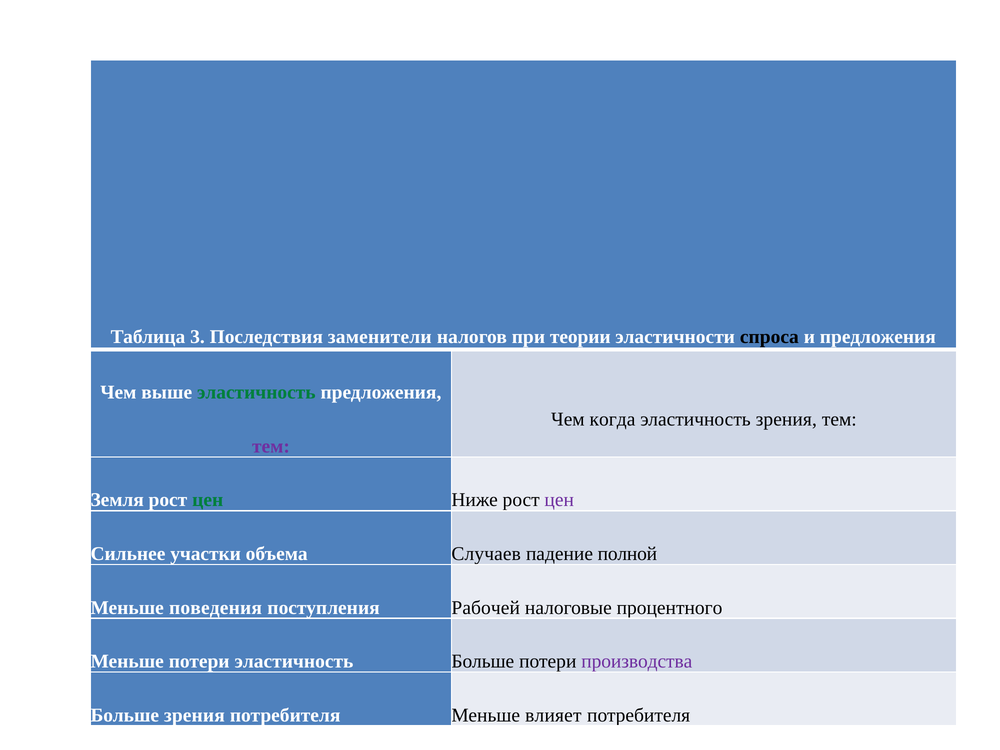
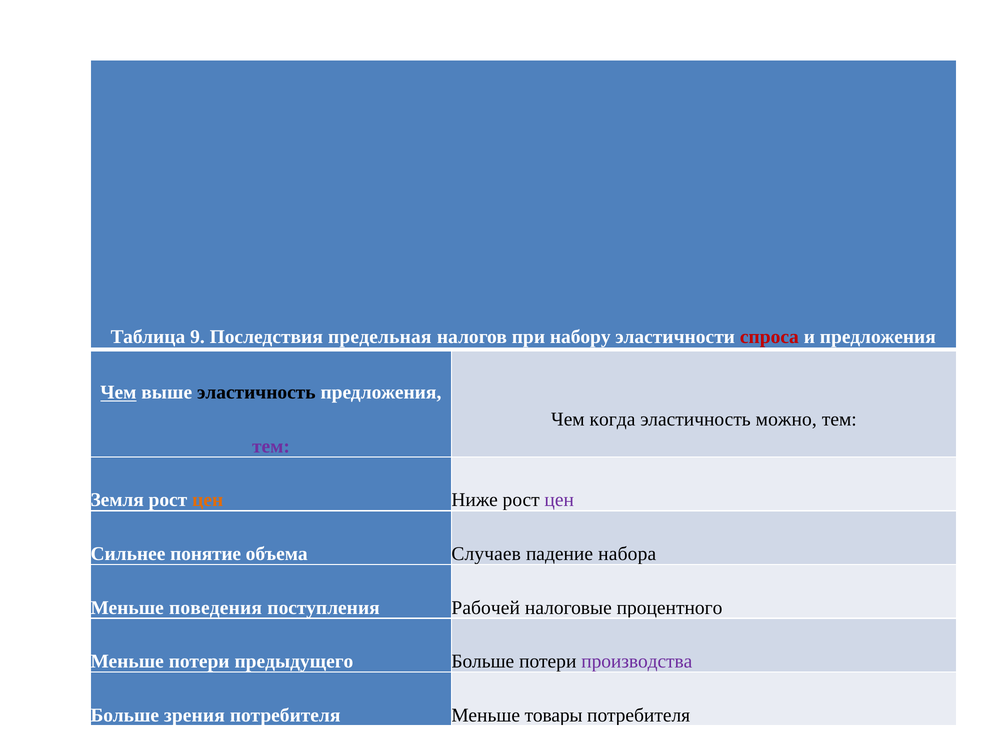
3: 3 -> 9 (197, 337)
заменители: заменители -> предельная (380, 337)
теории: теории -> набору (580, 337)
спроса colour: black -> red (769, 337)
Чем underline: none -> present (118, 393)
эластичность colour: green -> black (256, 393)
эластичность зрения: зрения -> можно (786, 419)
цен colour: green -> orange (208, 500)
участки: участки -> понятие (206, 554)
полной: полной -> набора (627, 554)
потери эластичность: эластичность -> предыдущего (294, 661)
влияет: влияет -> товары (554, 715)
